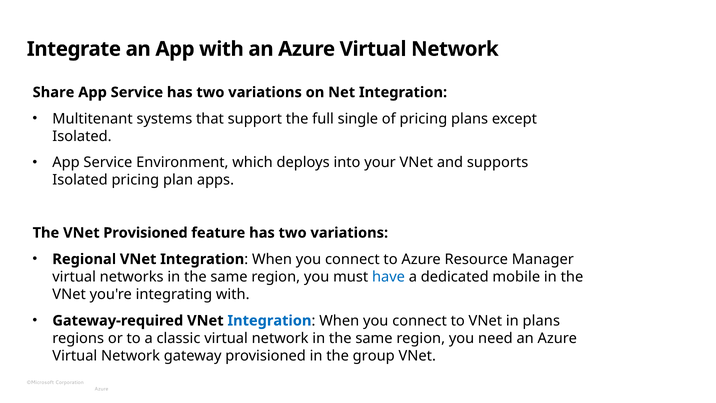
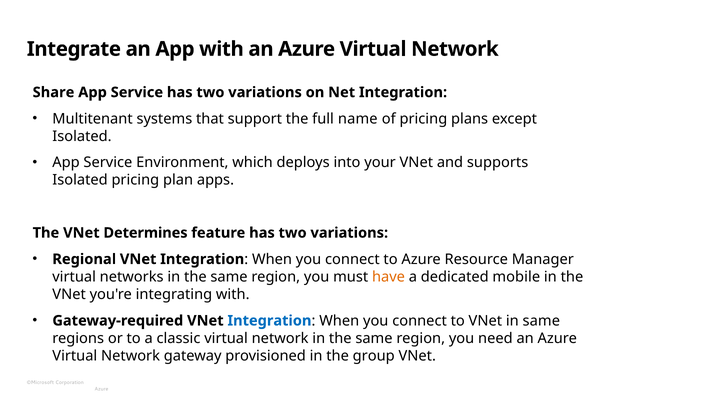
single: single -> name (358, 119)
VNet Provisioned: Provisioned -> Determines (145, 233)
have colour: blue -> orange (388, 277)
in plans: plans -> same (541, 320)
